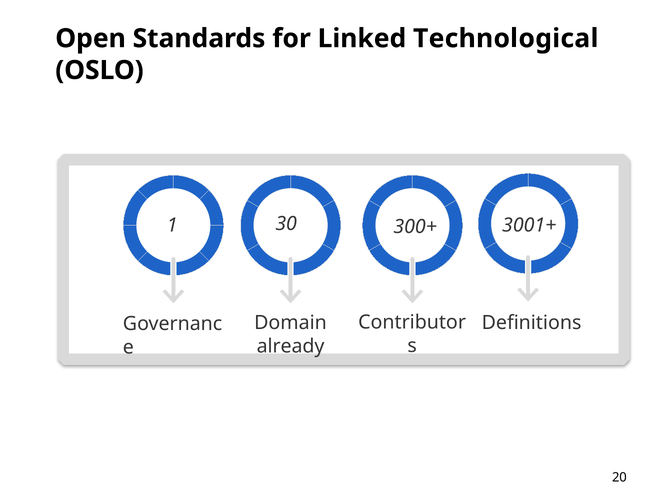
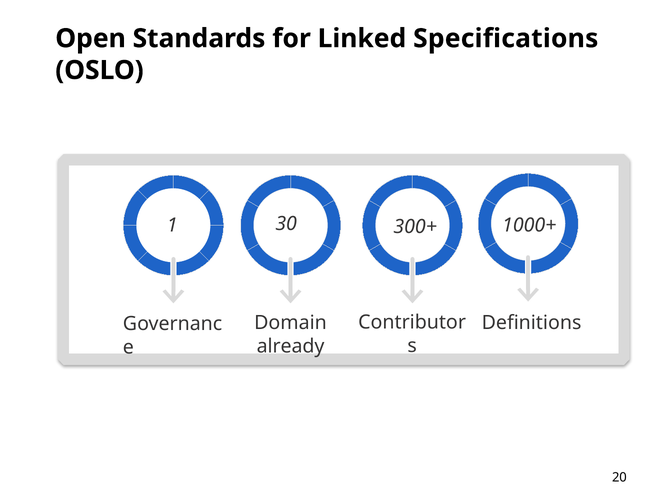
Technological: Technological -> Specifications (506, 38)
3001+: 3001+ -> 1000+ (529, 225)
